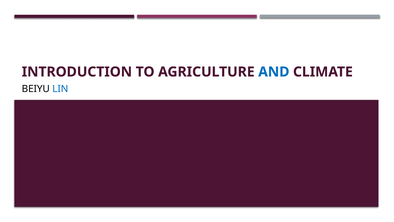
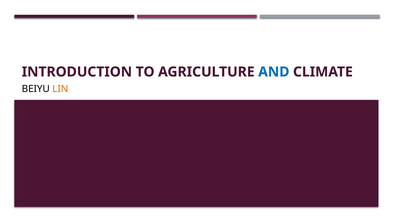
LIN colour: blue -> orange (60, 89)
